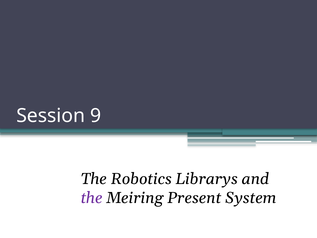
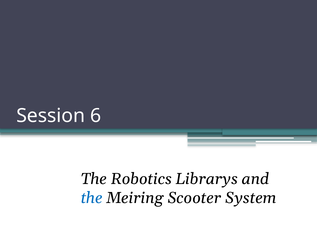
9: 9 -> 6 (96, 116)
the colour: purple -> blue (92, 198)
Present: Present -> Scooter (194, 198)
